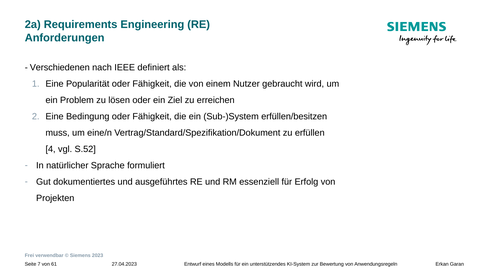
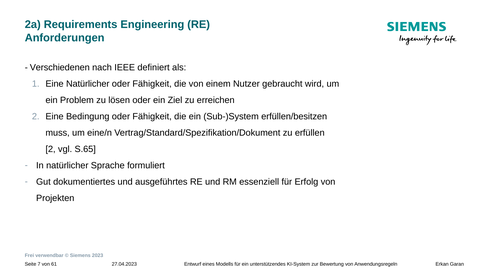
Eine Popularität: Popularität -> Natürlicher (88, 84)
4: 4 -> 2 (51, 149)
S.52: S.52 -> S.65 (85, 149)
